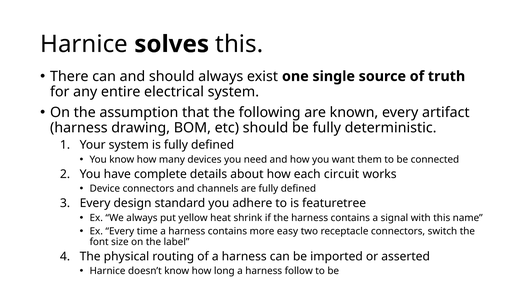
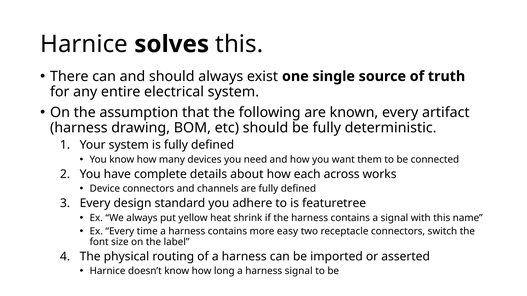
circuit: circuit -> across (342, 174)
harness follow: follow -> signal (299, 271)
